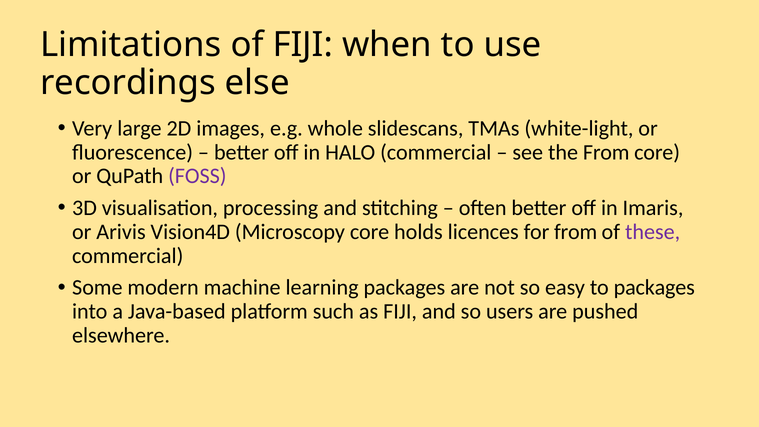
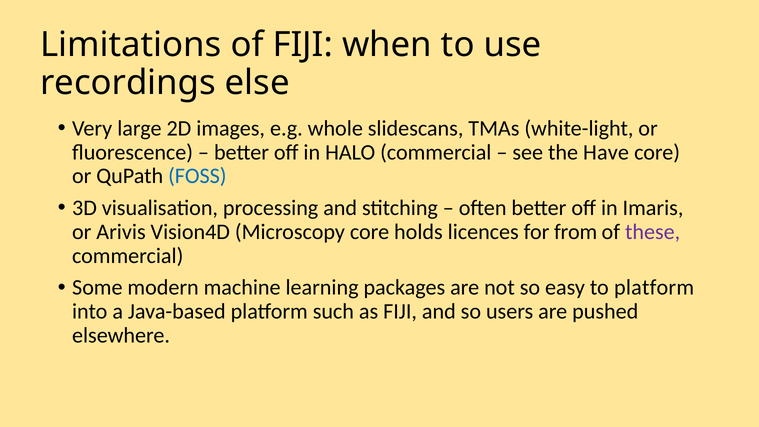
the From: From -> Have (606, 152)
FOSS colour: purple -> blue (197, 176)
to packages: packages -> platform (654, 288)
